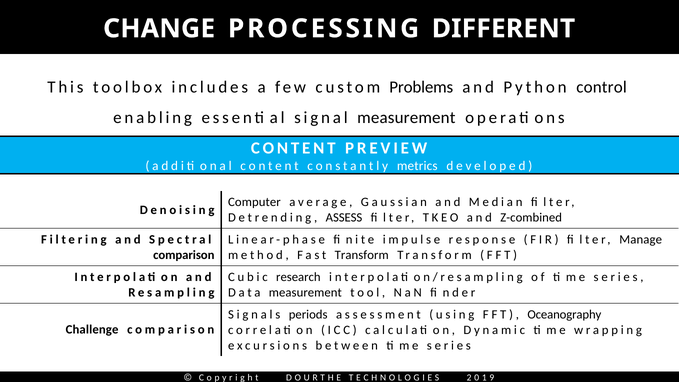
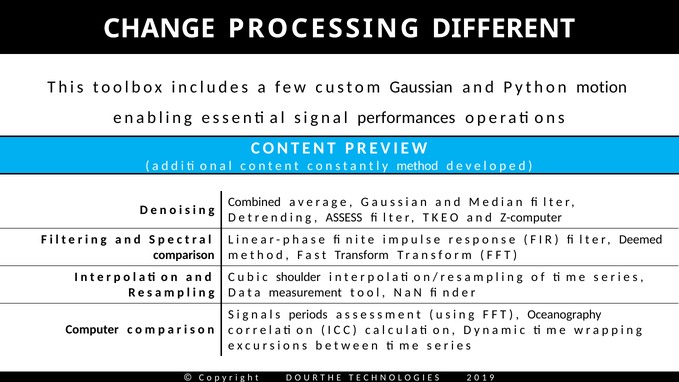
custom Problems: Problems -> Gaussian (421, 87)
control: control -> motion (602, 87)
signal measurement: measurement -> performances (406, 118)
constantly metrics: metrics -> method (417, 166)
Computer: Computer -> Combined (254, 202)
Z-combined: Z-combined -> Z-computer (531, 218)
Manage: Manage -> Deemed (641, 240)
research: research -> shoulder (298, 277)
Challenge: Challenge -> Computer (92, 330)
